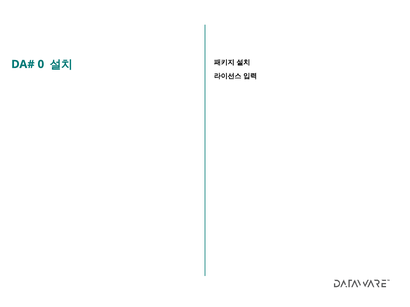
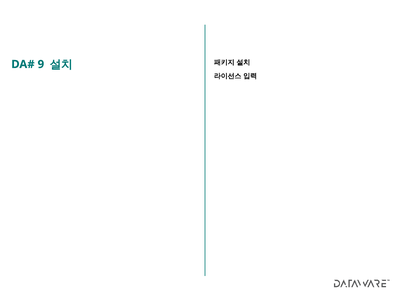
0: 0 -> 9 (41, 64)
